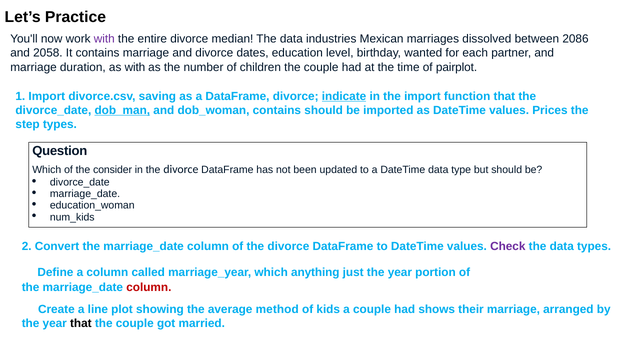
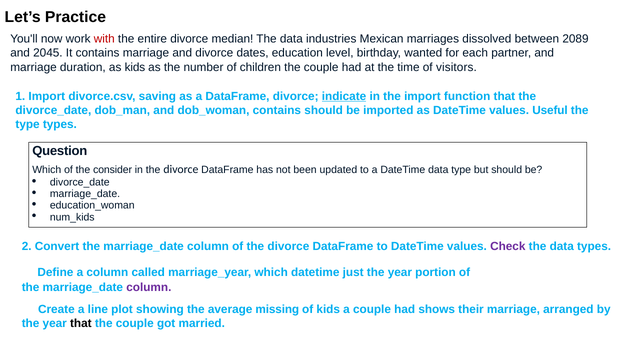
with colour: purple -> red (104, 39)
2086: 2086 -> 2089 (575, 39)
2058: 2058 -> 2045 (48, 53)
as with: with -> kids (135, 67)
pairplot: pairplot -> visitors (456, 67)
dob_man underline: present -> none (122, 110)
Prices: Prices -> Useful (550, 110)
step: step -> type (28, 124)
which anything: anything -> datetime (315, 273)
column colour: red -> purple (149, 287)
method: method -> missing (277, 309)
